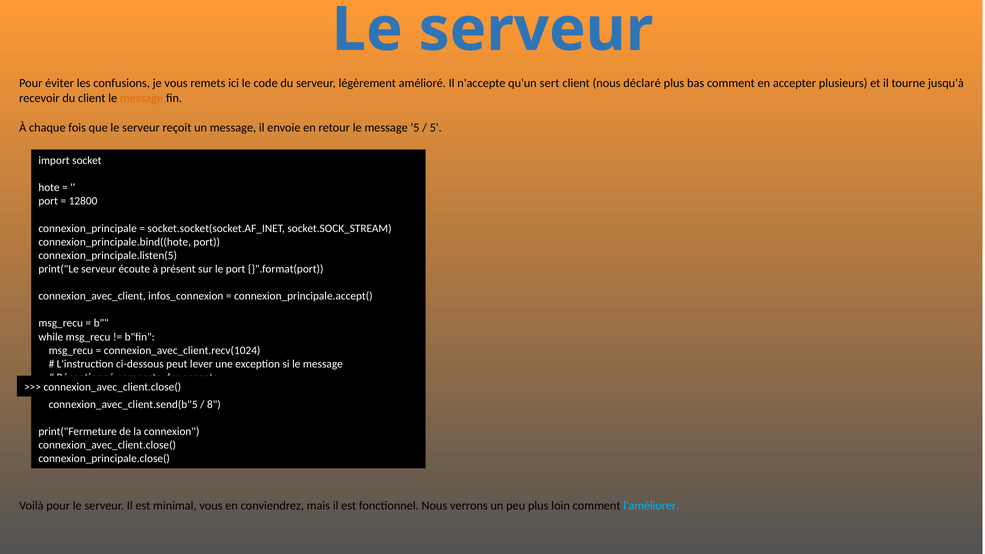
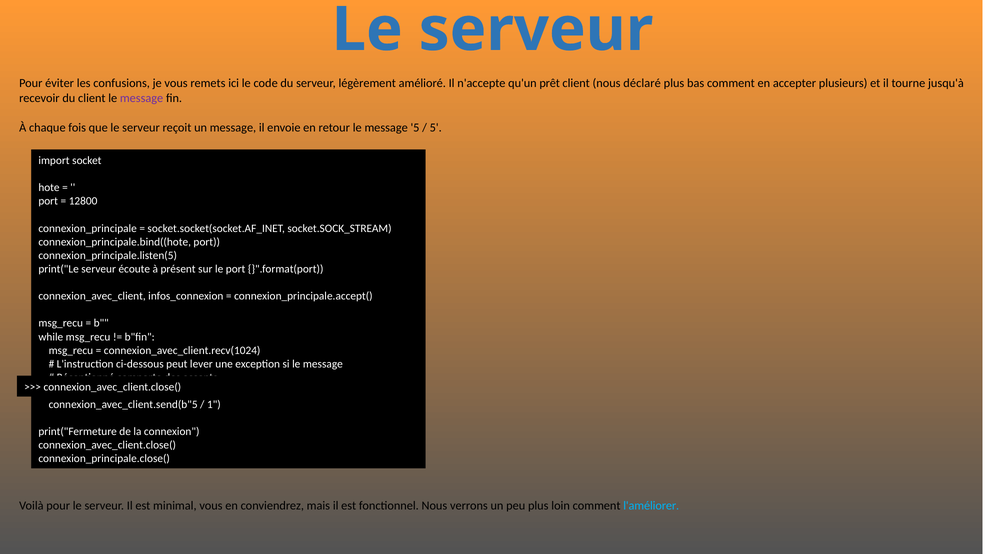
sert: sert -> prêt (550, 83)
message colour: orange -> purple (142, 98)
8: 8 -> 1 (214, 405)
